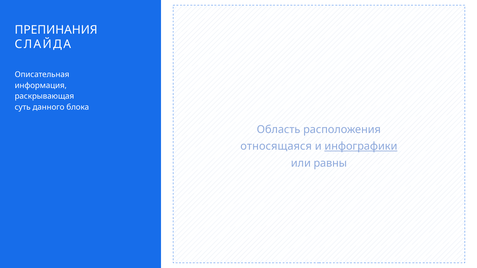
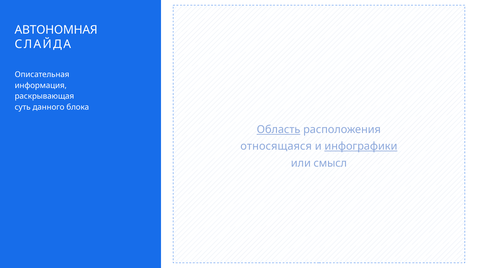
ПРЕПИНАНИЯ: ПРЕПИНАНИЯ -> АВТОНОМНАЯ (56, 30)
Область underline: none -> present (279, 130)
равны: равны -> смысл (330, 163)
